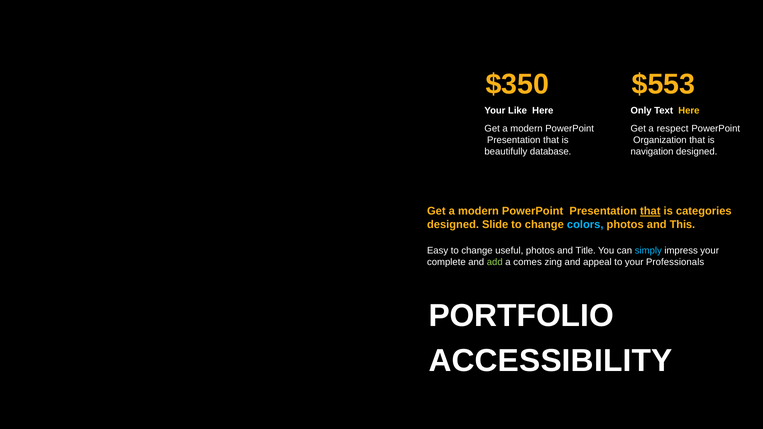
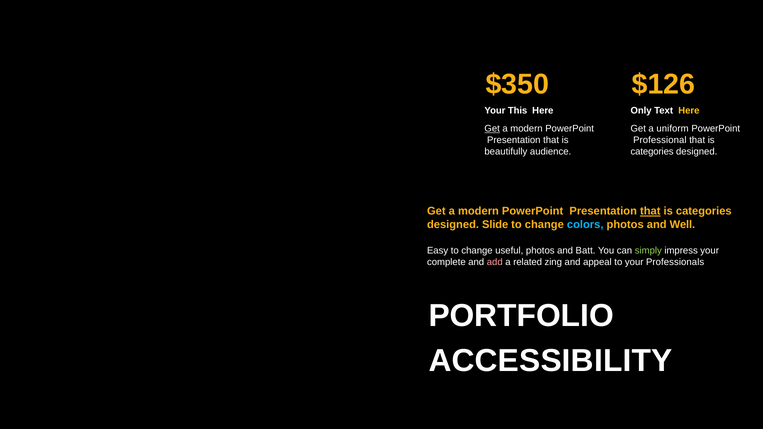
$553: $553 -> $126 (663, 84)
Like: Like -> This (518, 111)
Get underline: none -> present (492, 129)
respect: respect -> uniform (673, 129)
Organization: Organization -> Professional (660, 140)
database: database -> audience (551, 152)
navigation: navigation -> categories (652, 152)
This: This -> Well (682, 225)
Title: Title -> Batt (586, 251)
simply colour: light blue -> light green (648, 251)
add colour: light green -> pink (495, 262)
comes: comes -> related (528, 262)
